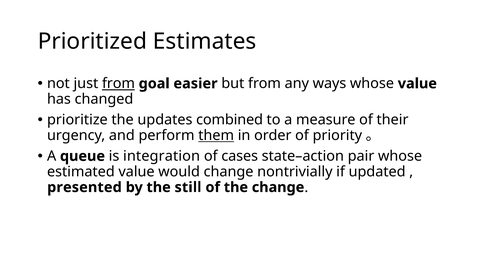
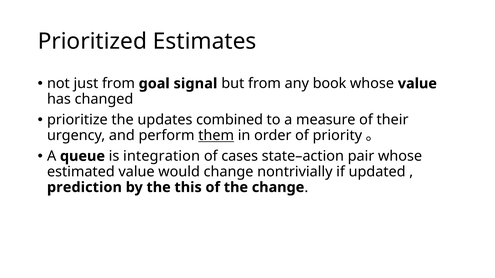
from underline: present -> none (118, 84)
easier: easier -> signal (195, 84)
ways: ways -> book (330, 84)
presented: presented -> prediction (84, 188)
still: still -> this (188, 188)
